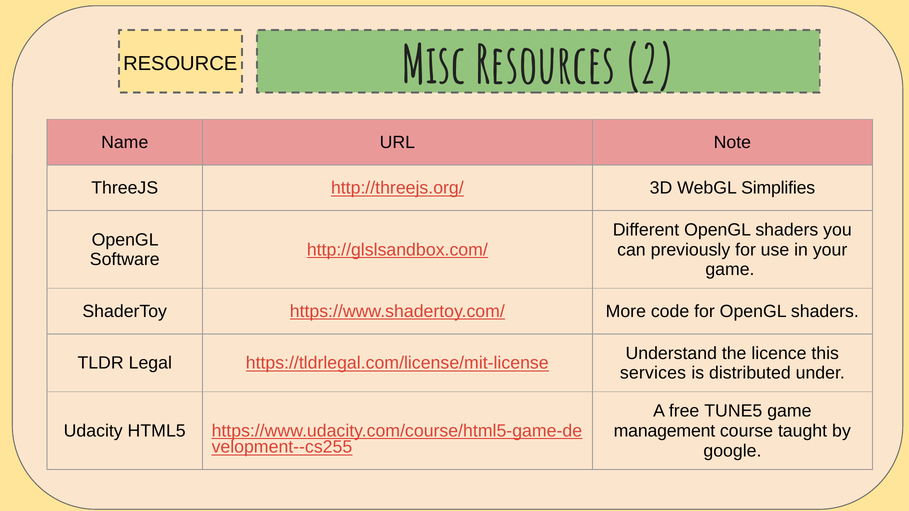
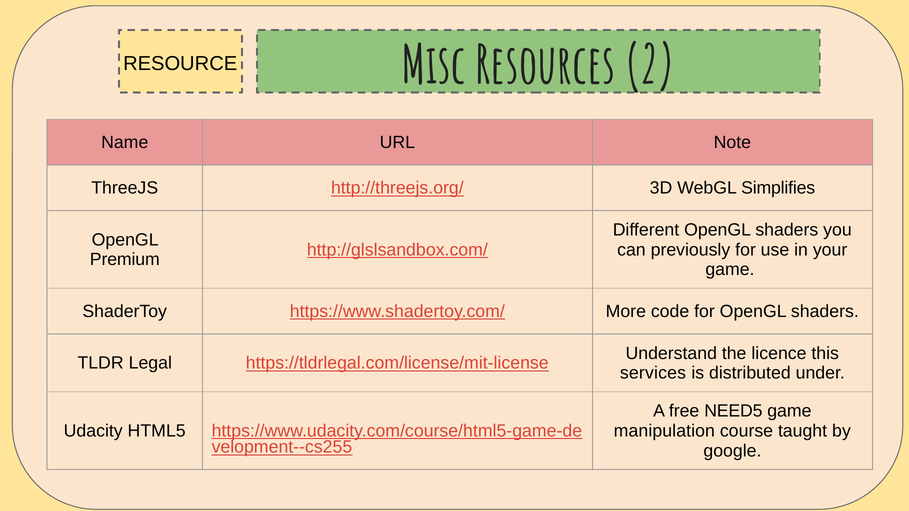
Software: Software -> Premium (125, 260)
TUNE5: TUNE5 -> NEED5 (733, 411)
management: management -> manipulation (664, 431)
